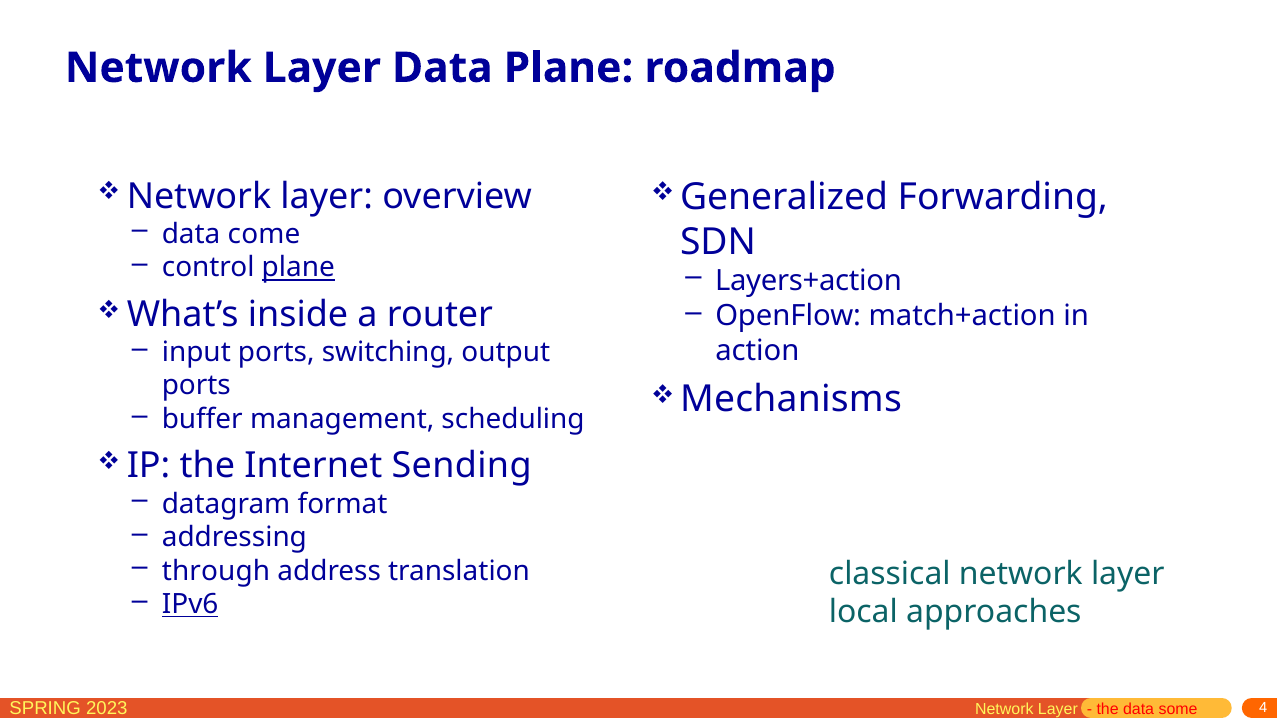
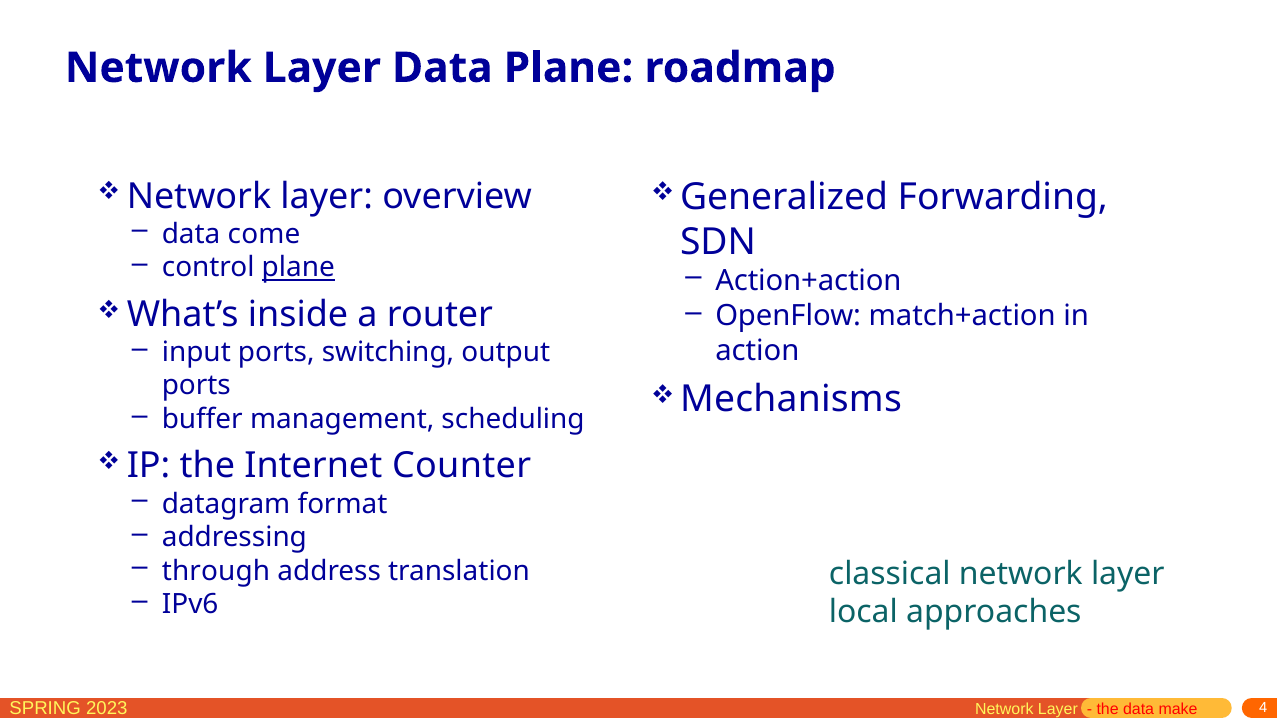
Layers+action: Layers+action -> Action+action (808, 281)
Sending: Sending -> Counter (462, 466)
IPv6 underline: present -> none (190, 605)
some: some -> make (1178, 709)
